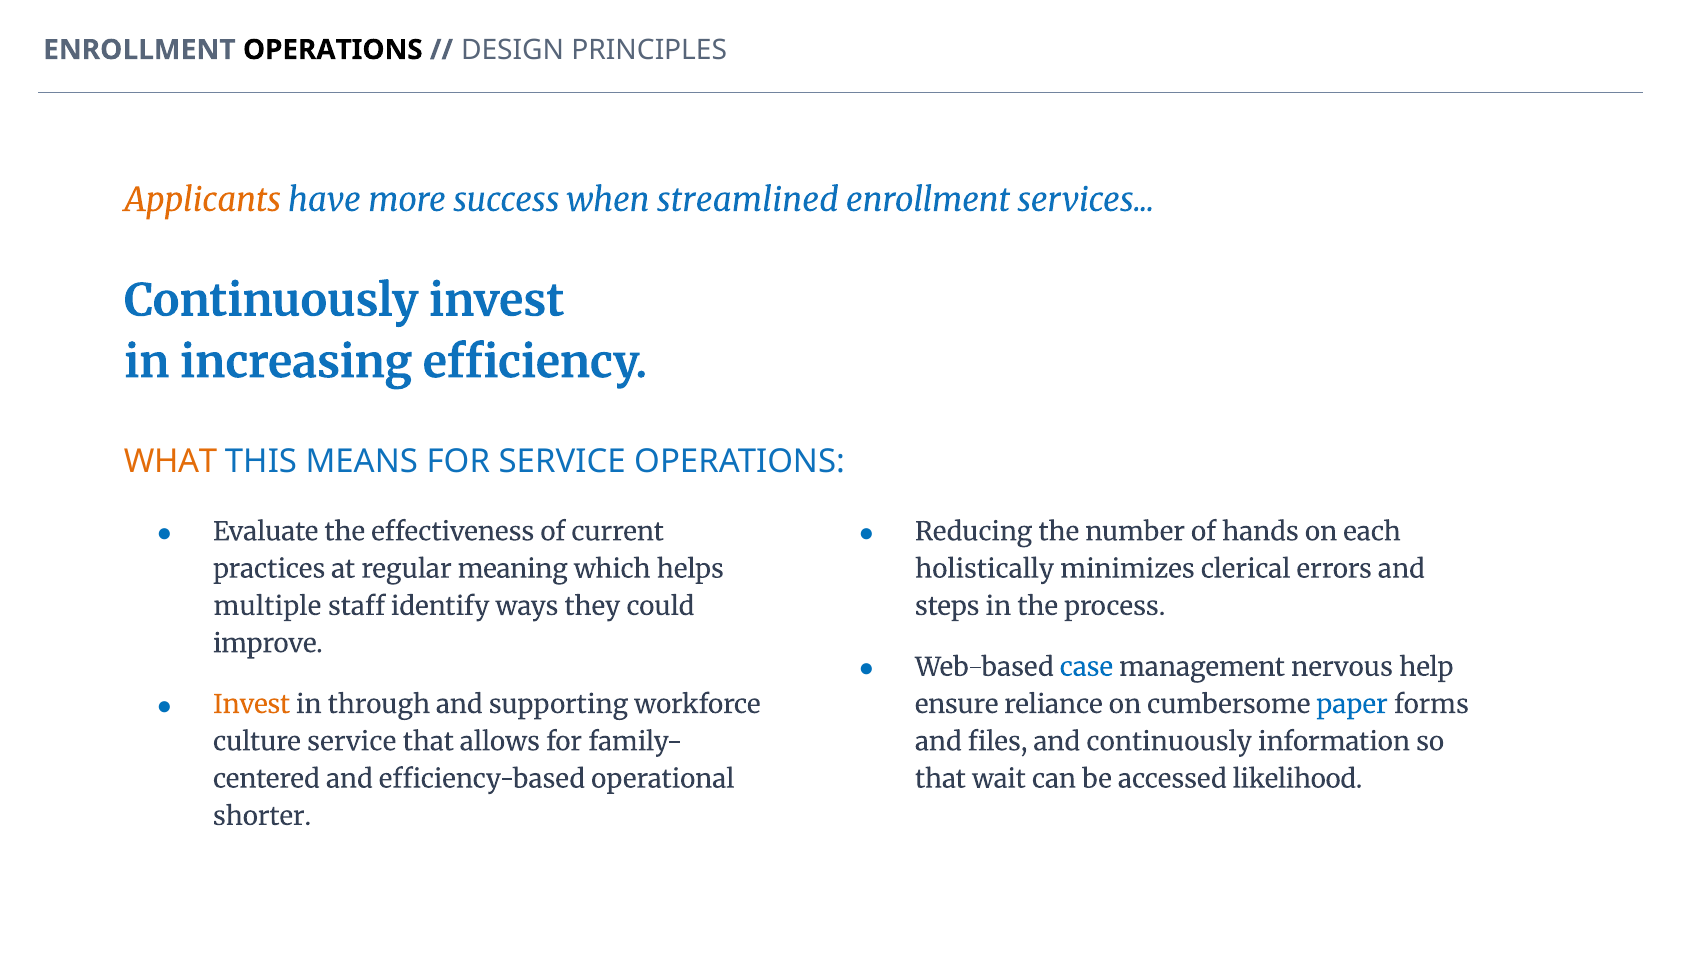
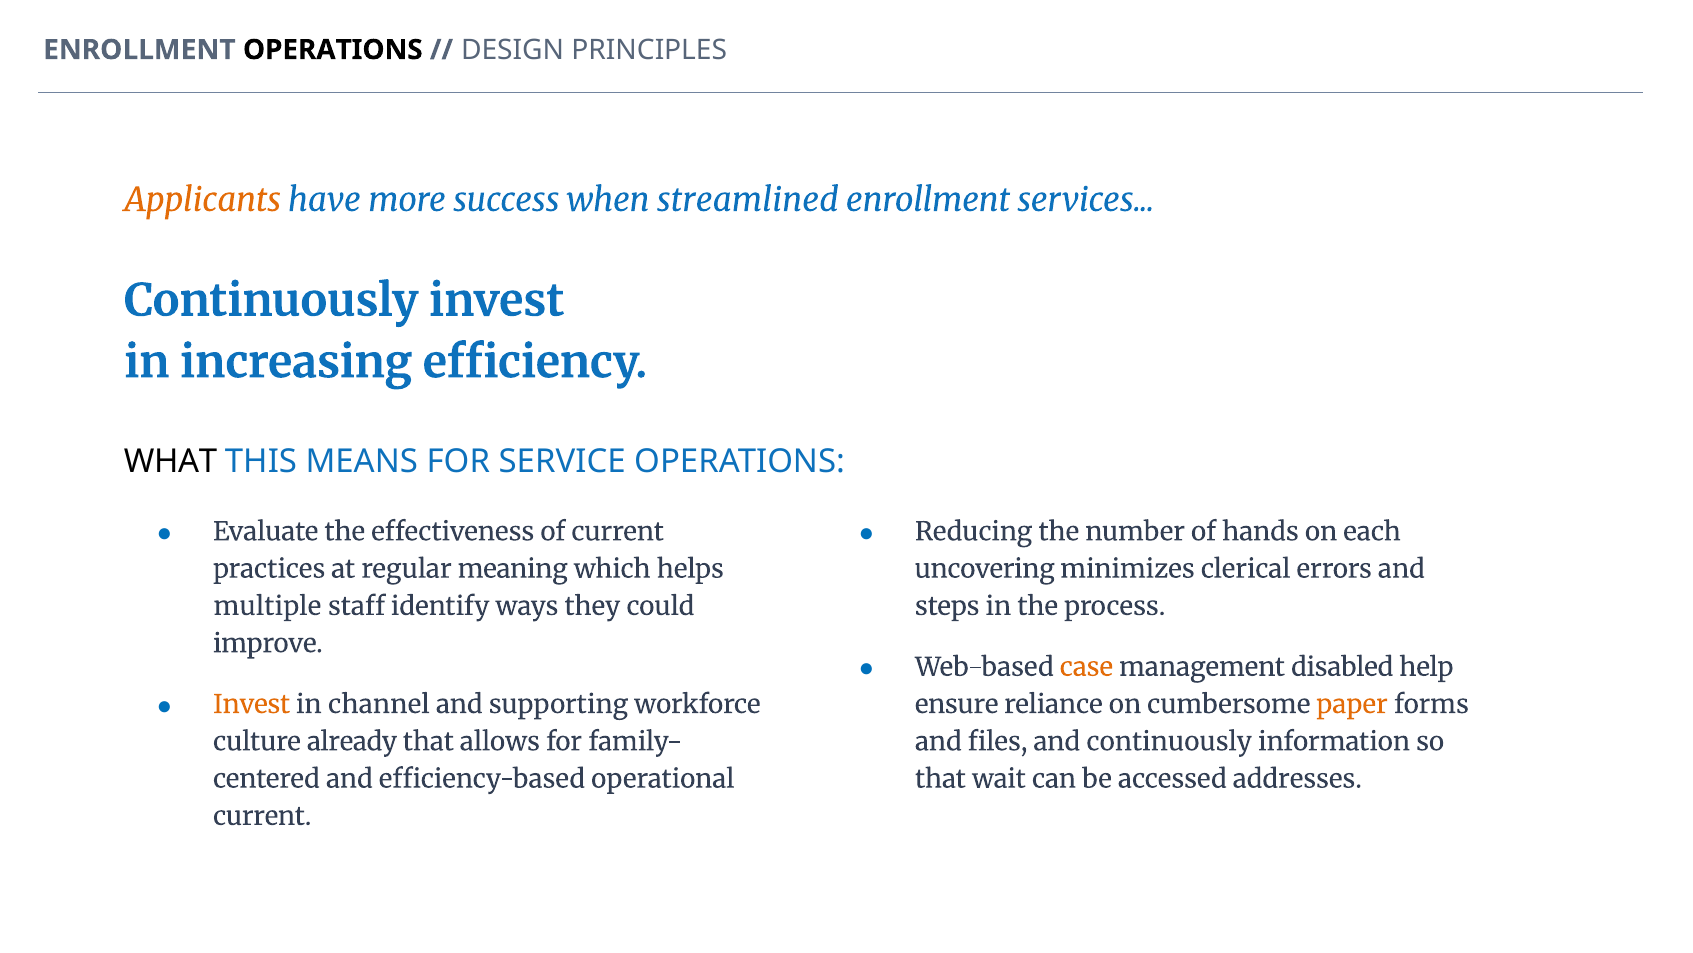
WHAT colour: orange -> black (171, 461)
holistically: holistically -> uncovering (985, 569)
case colour: blue -> orange (1086, 667)
nervous: nervous -> disabled (1342, 667)
through: through -> channel (379, 704)
paper colour: blue -> orange (1352, 704)
culture service: service -> already (352, 741)
likelihood: likelihood -> addresses (1297, 779)
shorter: shorter -> current (262, 816)
